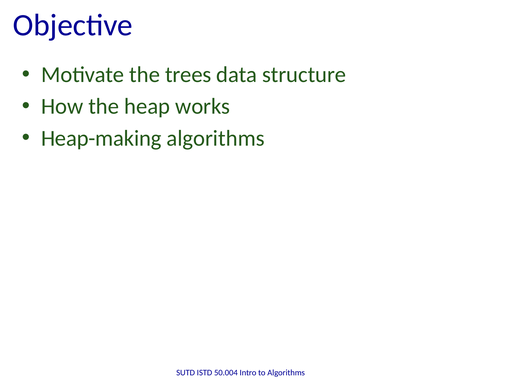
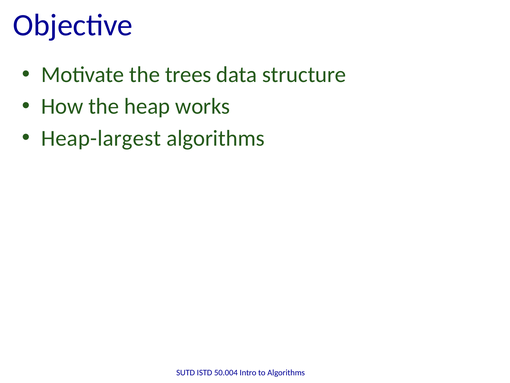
Heap-making: Heap-making -> Heap-largest (101, 138)
